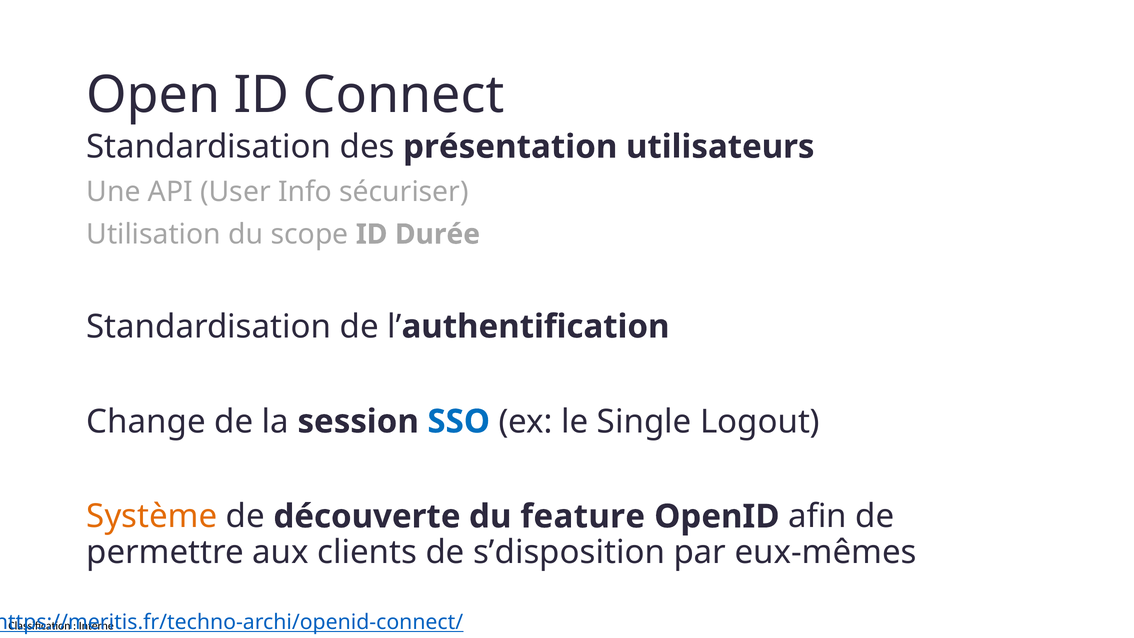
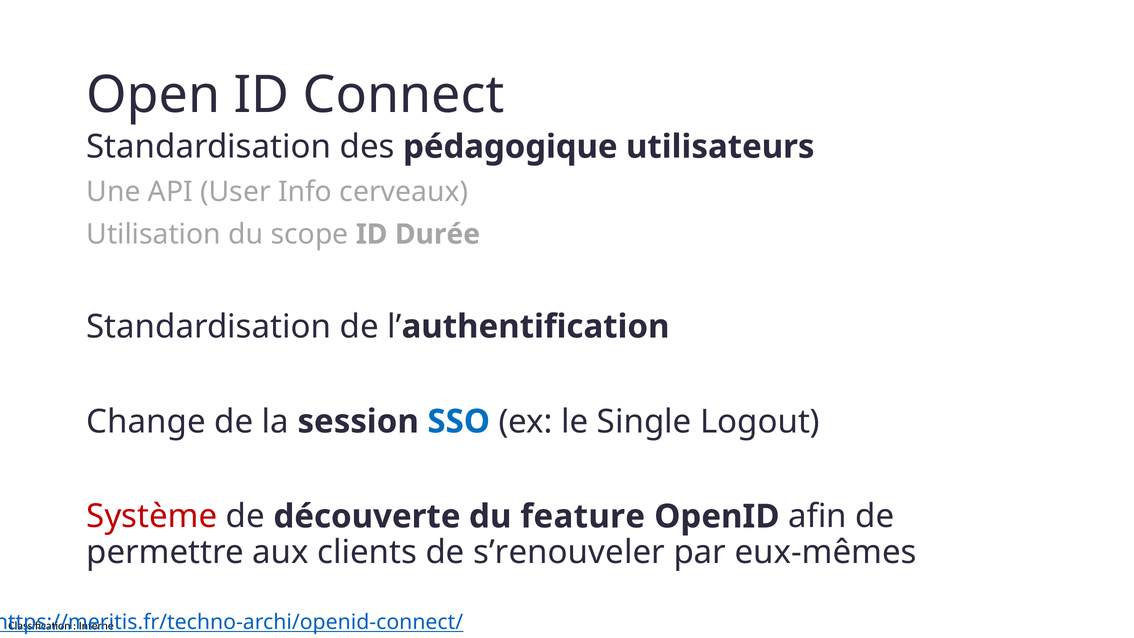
présentation: présentation -> pédagogique (510, 147)
sécuriser: sécuriser -> cerveaux (404, 192)
Système colour: orange -> red (152, 516)
s’disposition: s’disposition -> s’renouveler (569, 552)
